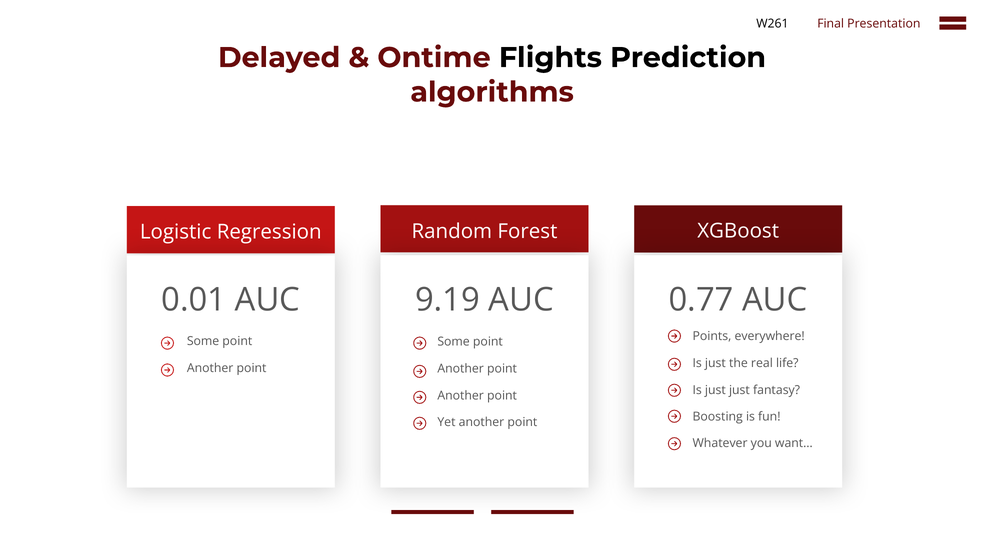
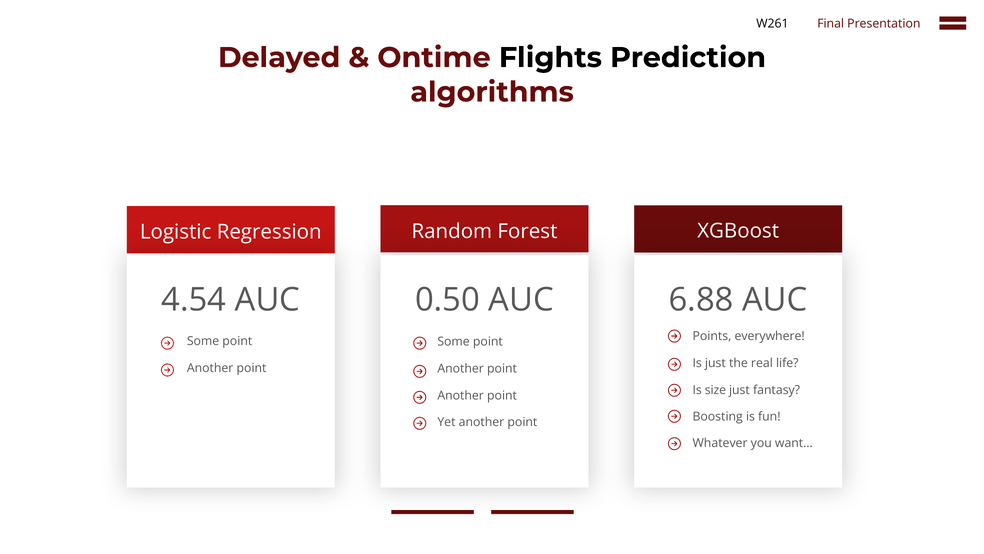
0.01: 0.01 -> 4.54 (194, 299)
9.19: 9.19 -> 0.50 (447, 299)
0.77: 0.77 -> 6.88 (701, 299)
just: just -> size (715, 390)
